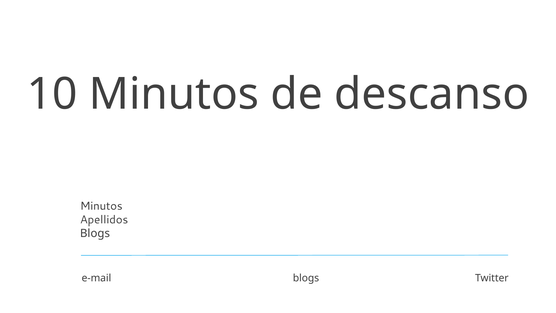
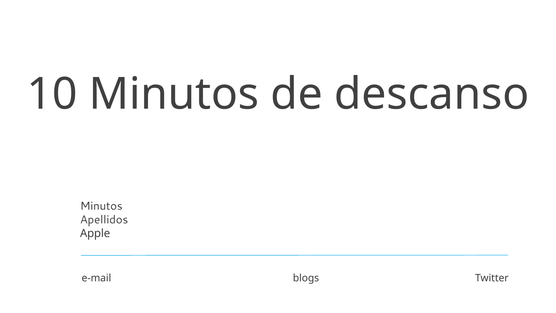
Blogs: Blogs -> Apple (95, 233)
